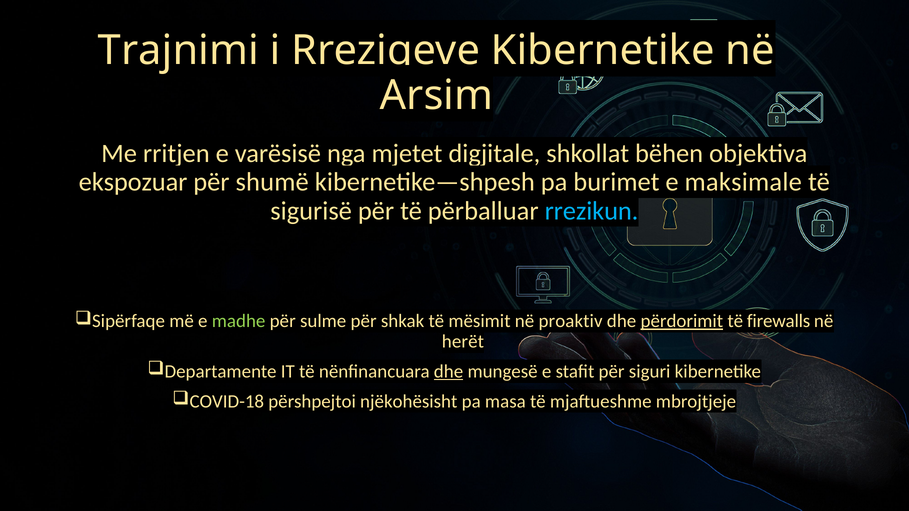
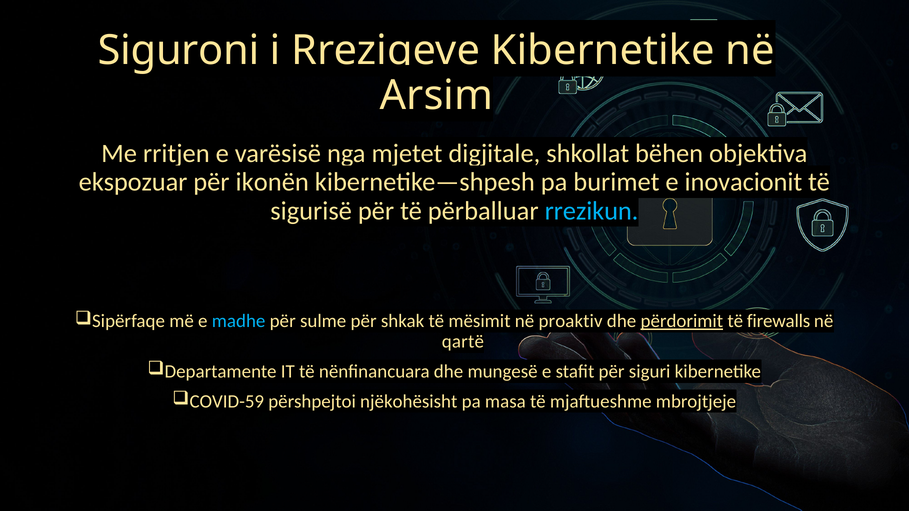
Trajnimi: Trajnimi -> Siguroni (179, 51)
shumë: shumë -> ikonën (272, 182)
maksimale: maksimale -> inovacionit (743, 182)
madhe colour: light green -> light blue (239, 321)
herët: herët -> qartë (463, 342)
dhe underline: present -> none (448, 372)
COVID-18: COVID-18 -> COVID-59 (227, 402)
